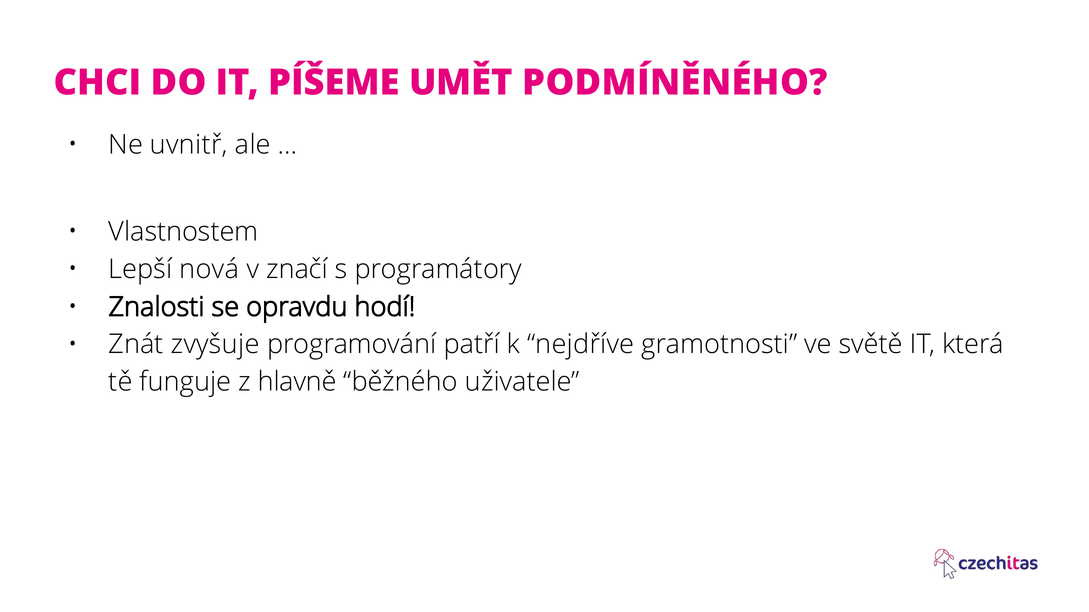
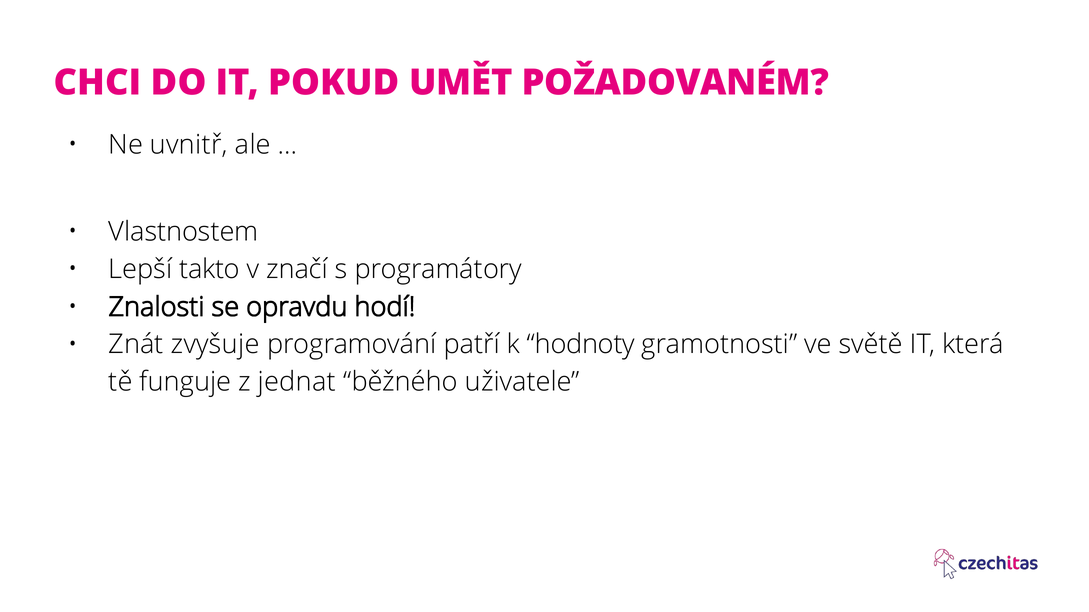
PÍŠEME: PÍŠEME -> POKUD (334, 83)
PODMÍNĚNÉHO: PODMÍNĚNÉHO -> POŽADOVANÉM (675, 83)
nová: nová -> takto (210, 270)
nejdříve: nejdříve -> hodnoty (581, 345)
hlavně: hlavně -> jednat (297, 382)
